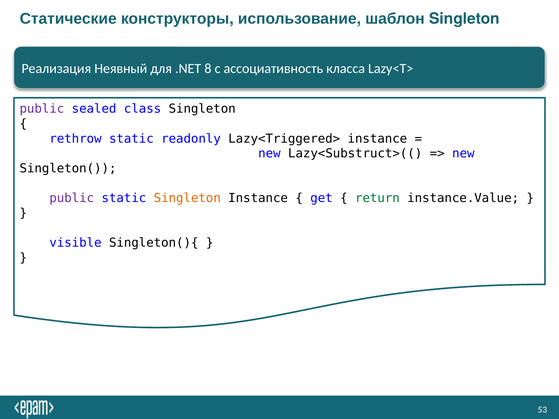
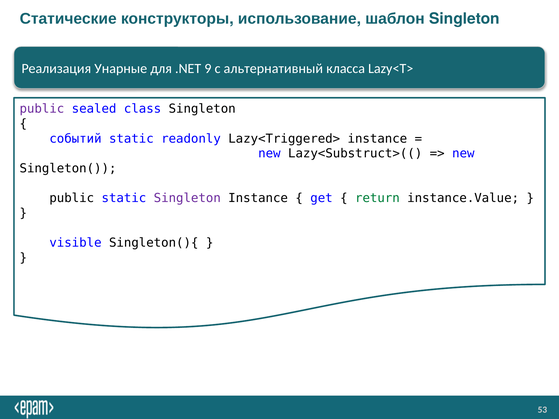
Неявный: Неявный -> Унарные (121, 69)
8: 8 -> 9 (208, 69)
ассоциативность: ассоциативность -> альтернативный (273, 69)
rethrow: rethrow -> событий (75, 139)
public colour: purple -> black (72, 198)
Singleton colour: orange -> purple (187, 198)
